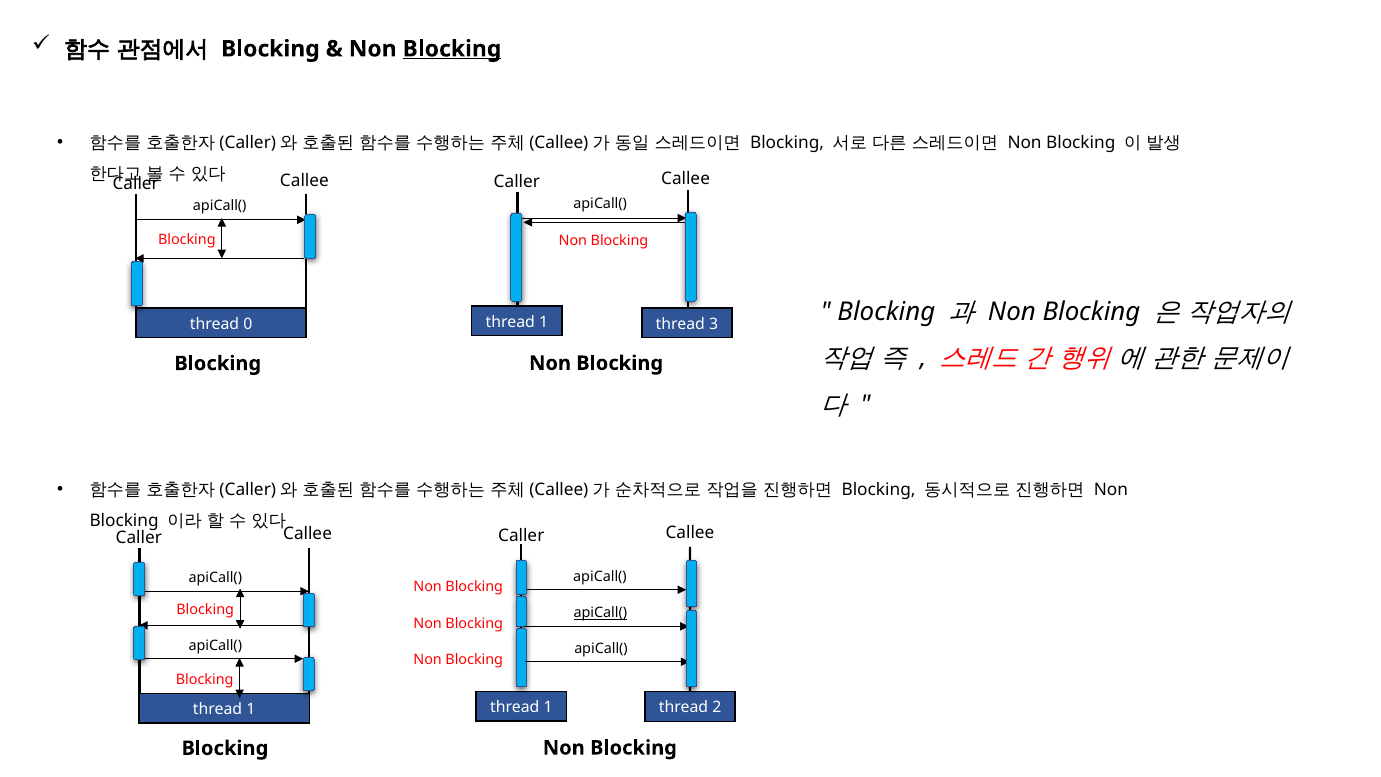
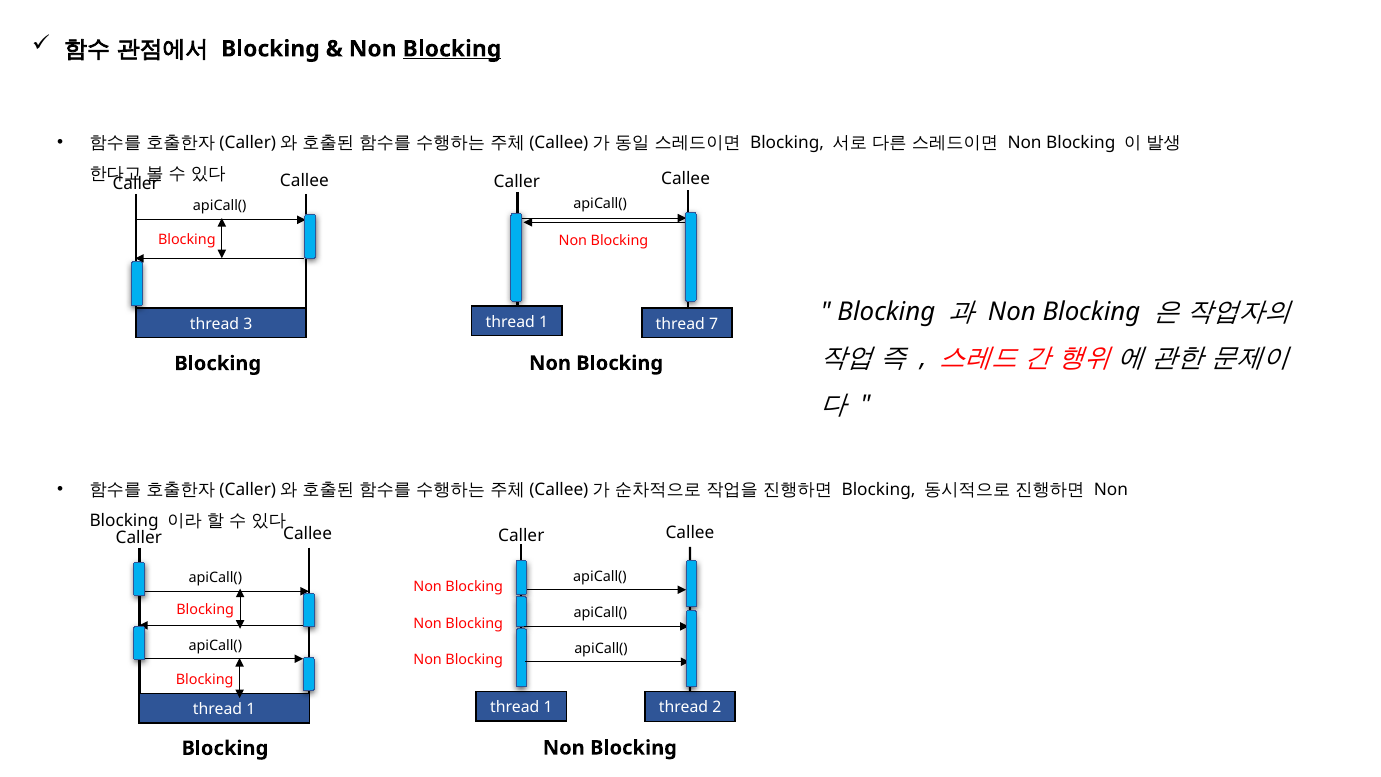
3: 3 -> 7 (714, 324)
0: 0 -> 3 (248, 324)
apiCall( underline: present -> none (600, 613)
